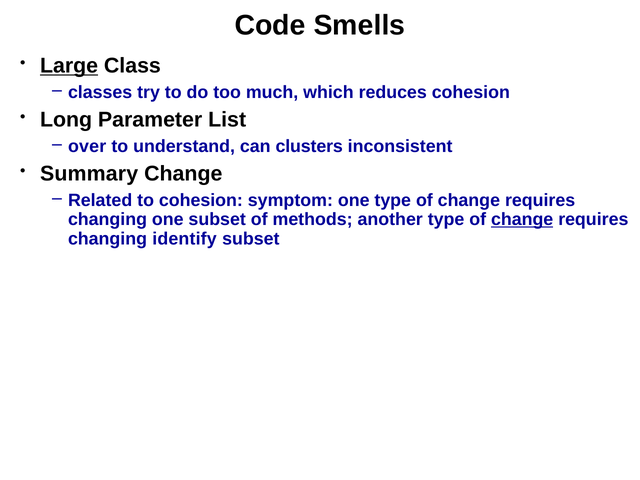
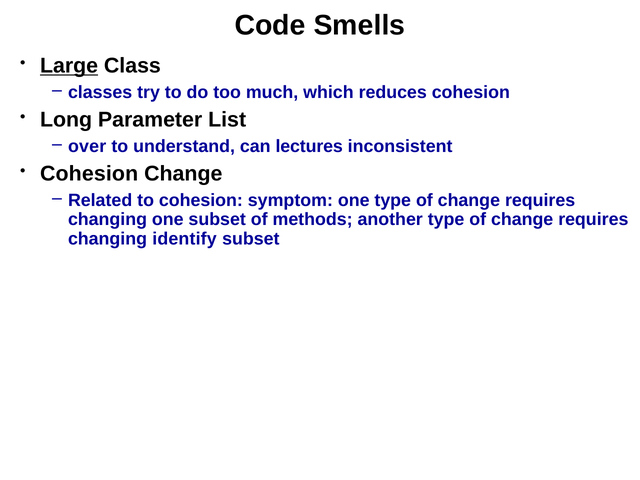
clusters: clusters -> lectures (309, 146)
Summary: Summary -> Cohesion (89, 174)
change underline: present -> none (522, 219)
